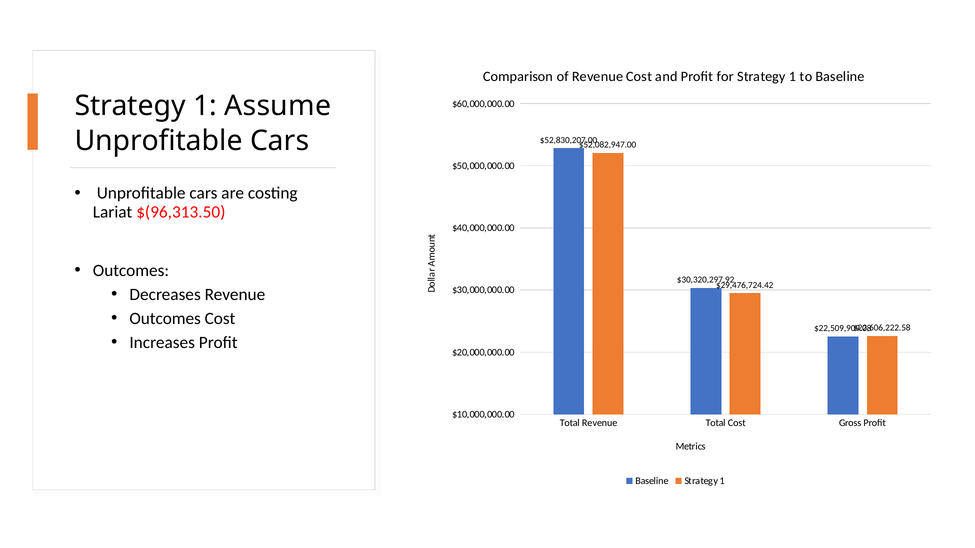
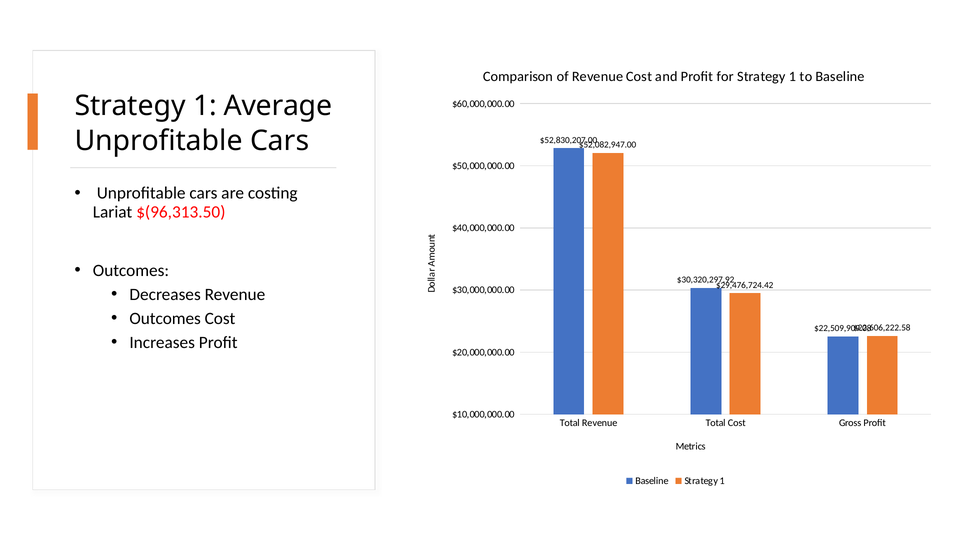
Assume: Assume -> Average (278, 106)
